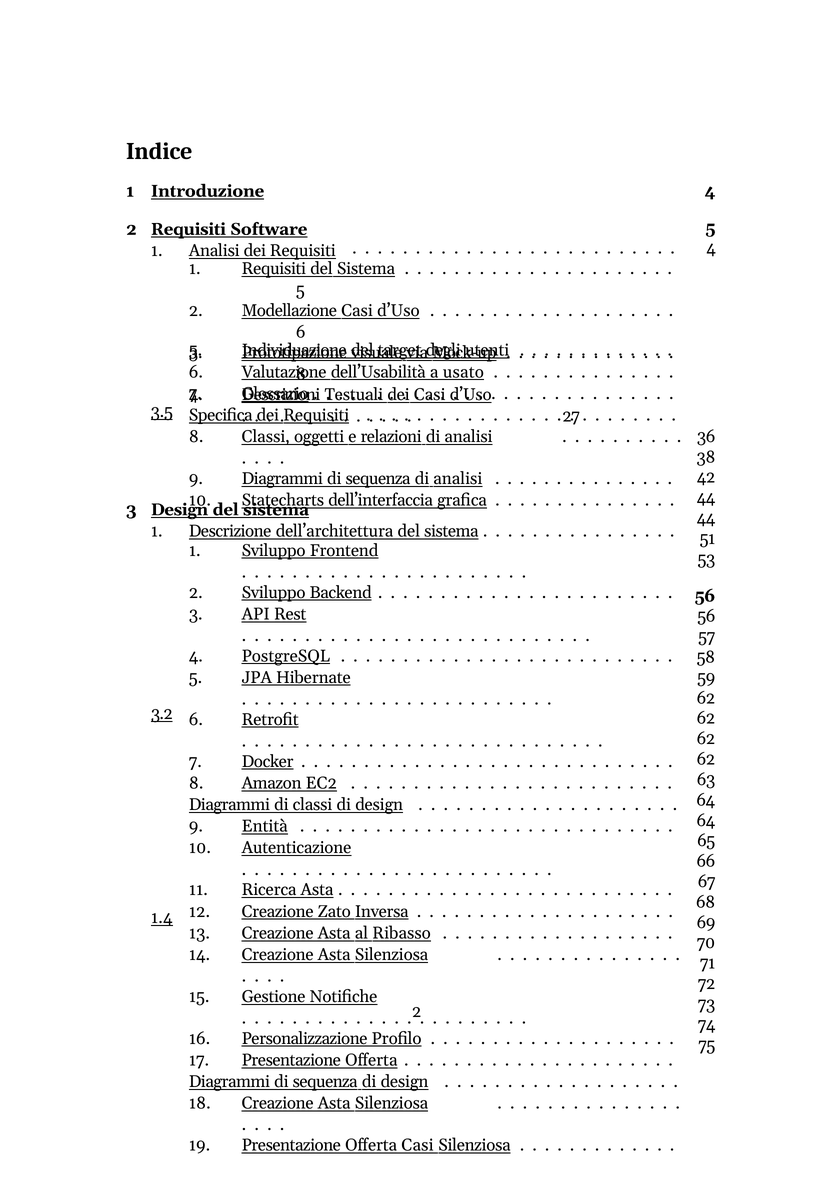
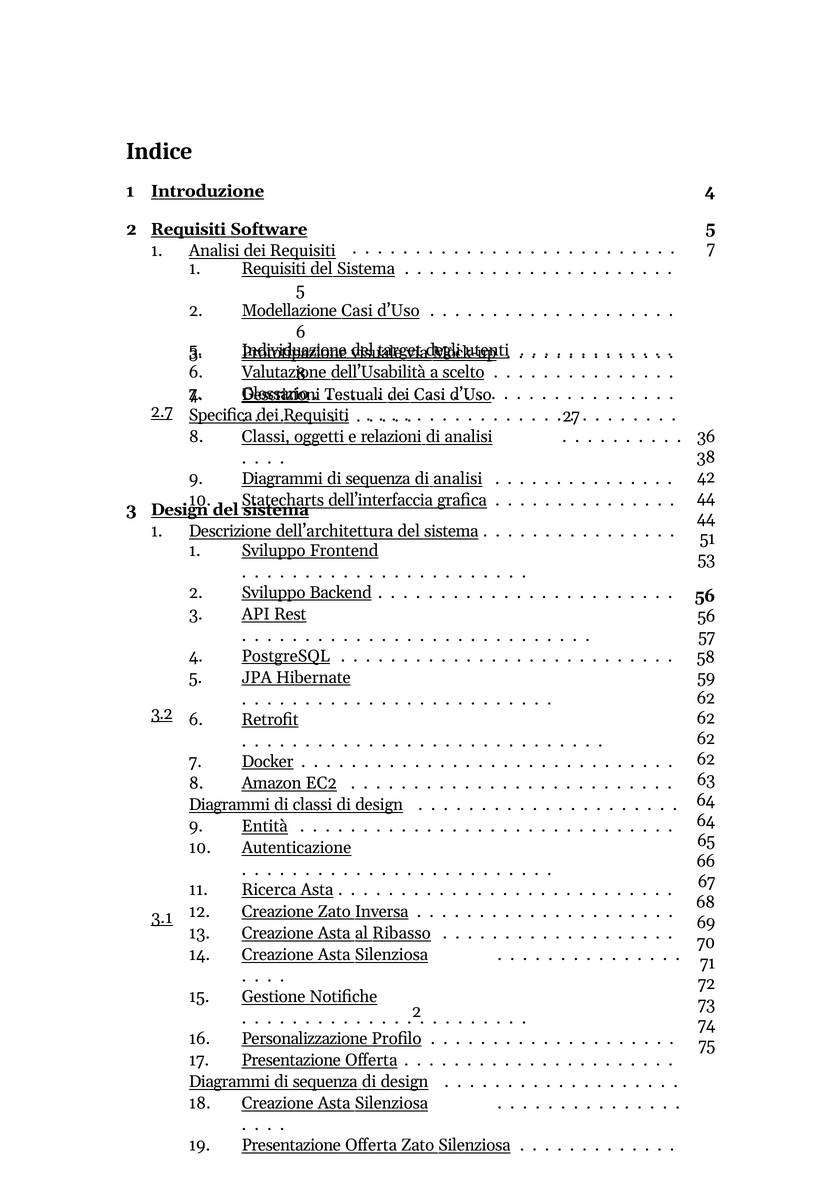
4: 4 -> 7 (711, 248)
usato: usato -> scelto (463, 372)
3.5: 3.5 -> 2.7 (162, 411)
1.4: 1.4 -> 3.1 (162, 917)
Offerta Casi: Casi -> Zato (418, 1145)
